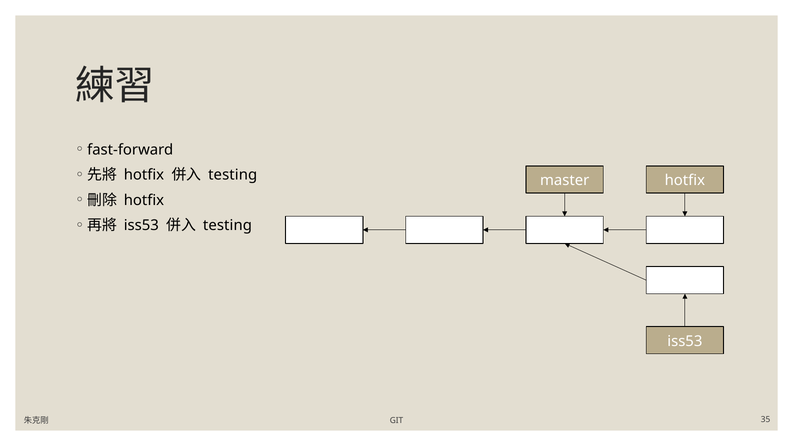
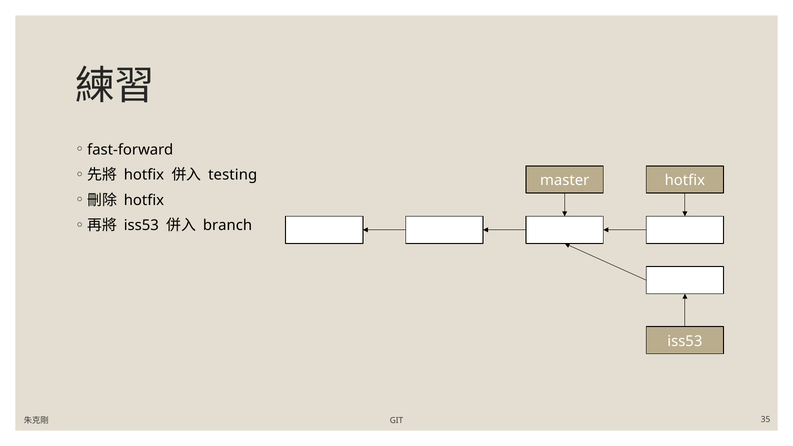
testing: testing -> branch (228, 226)
